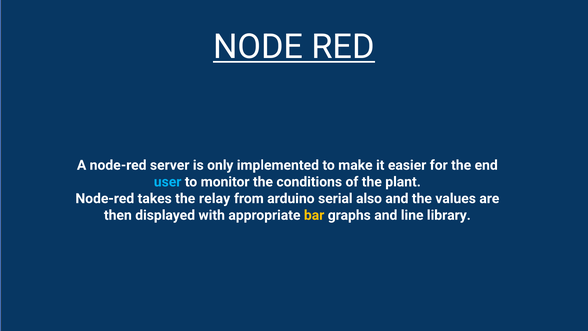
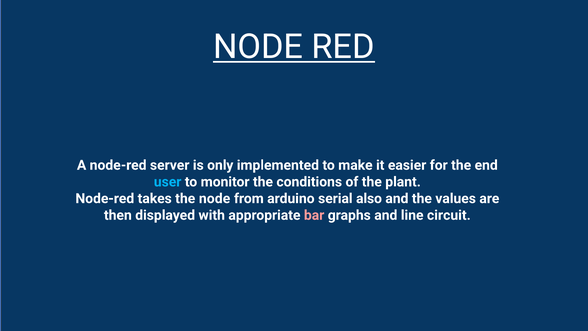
the relay: relay -> node (215, 198)
bar colour: yellow -> pink (314, 215)
library: library -> circuit (449, 215)
